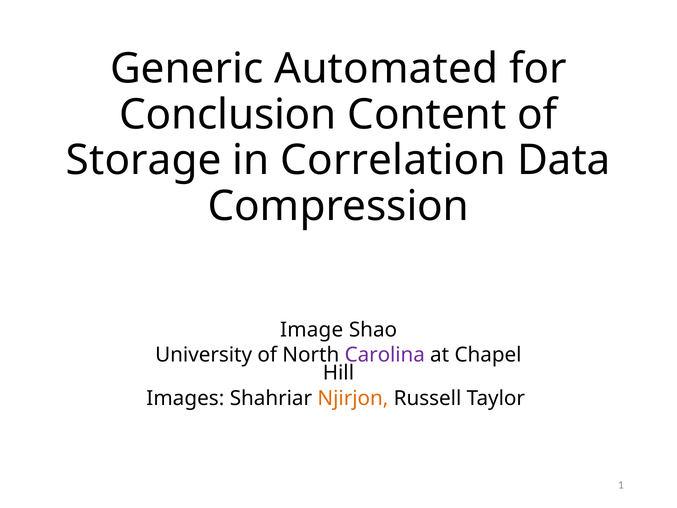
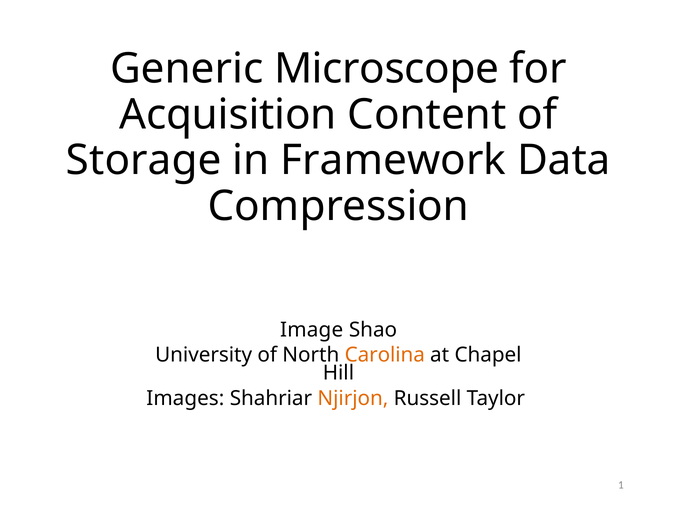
Automated: Automated -> Microscope (387, 69)
Conclusion: Conclusion -> Acquisition (228, 115)
Correlation: Correlation -> Framework (393, 160)
Carolina colour: purple -> orange (385, 355)
